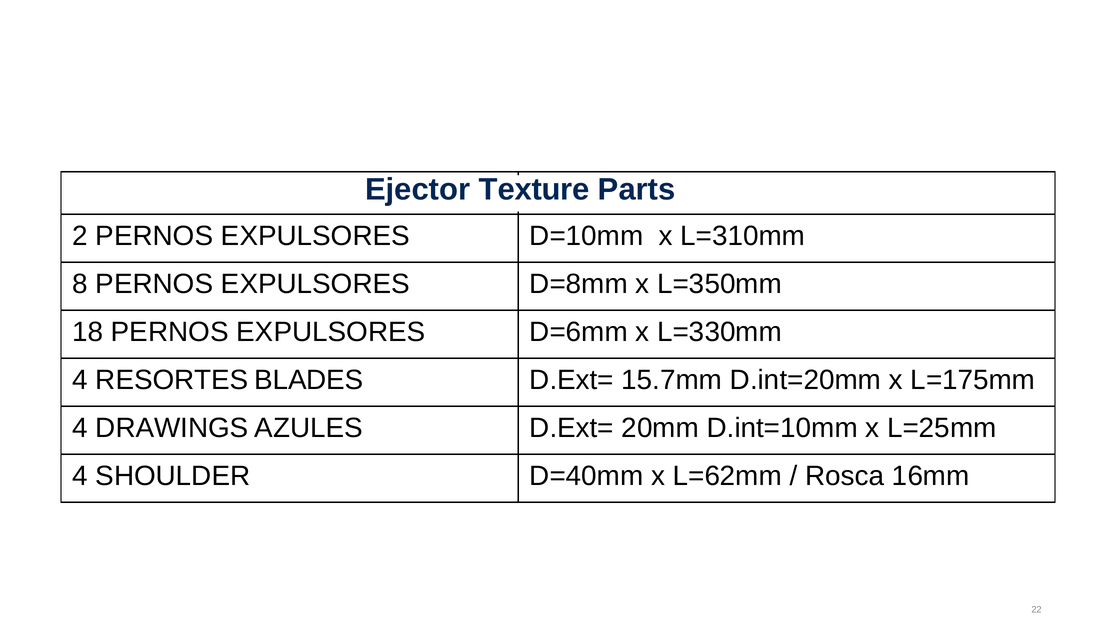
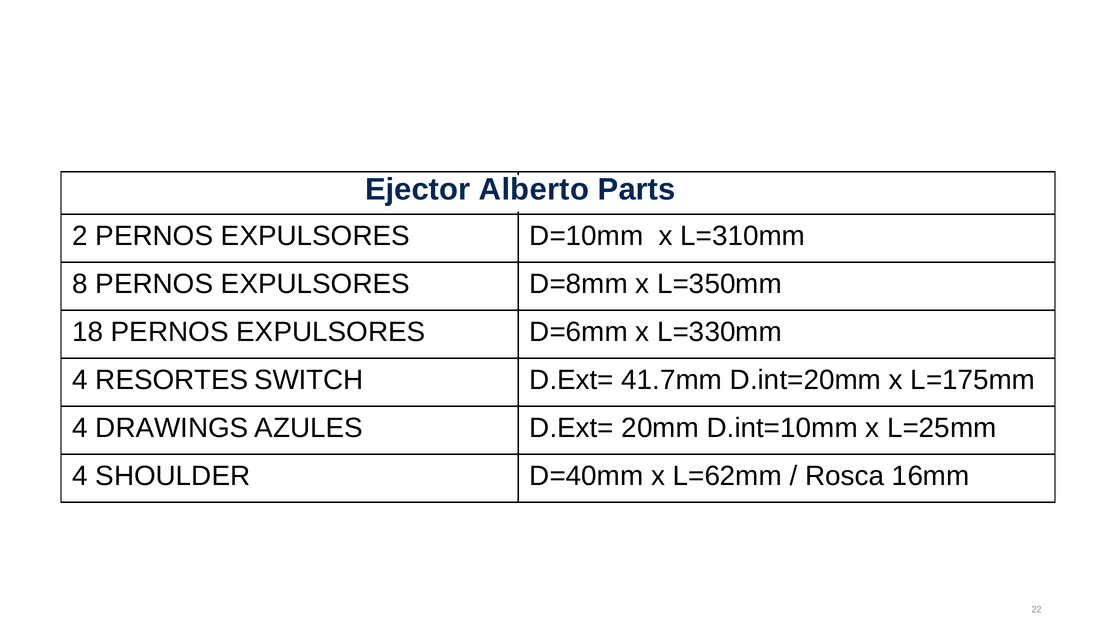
Texture: Texture -> Alberto (534, 190)
BLADES: BLADES -> SWITCH (309, 380)
15.7mm: 15.7mm -> 41.7mm (672, 380)
